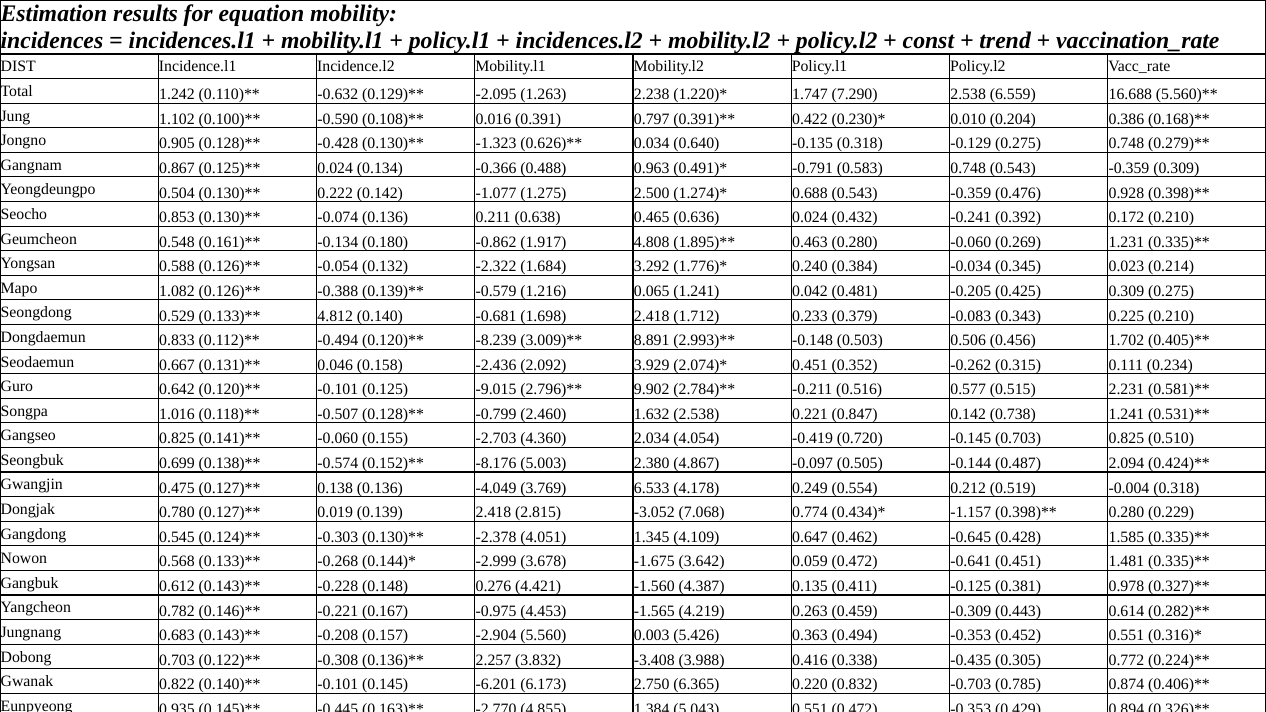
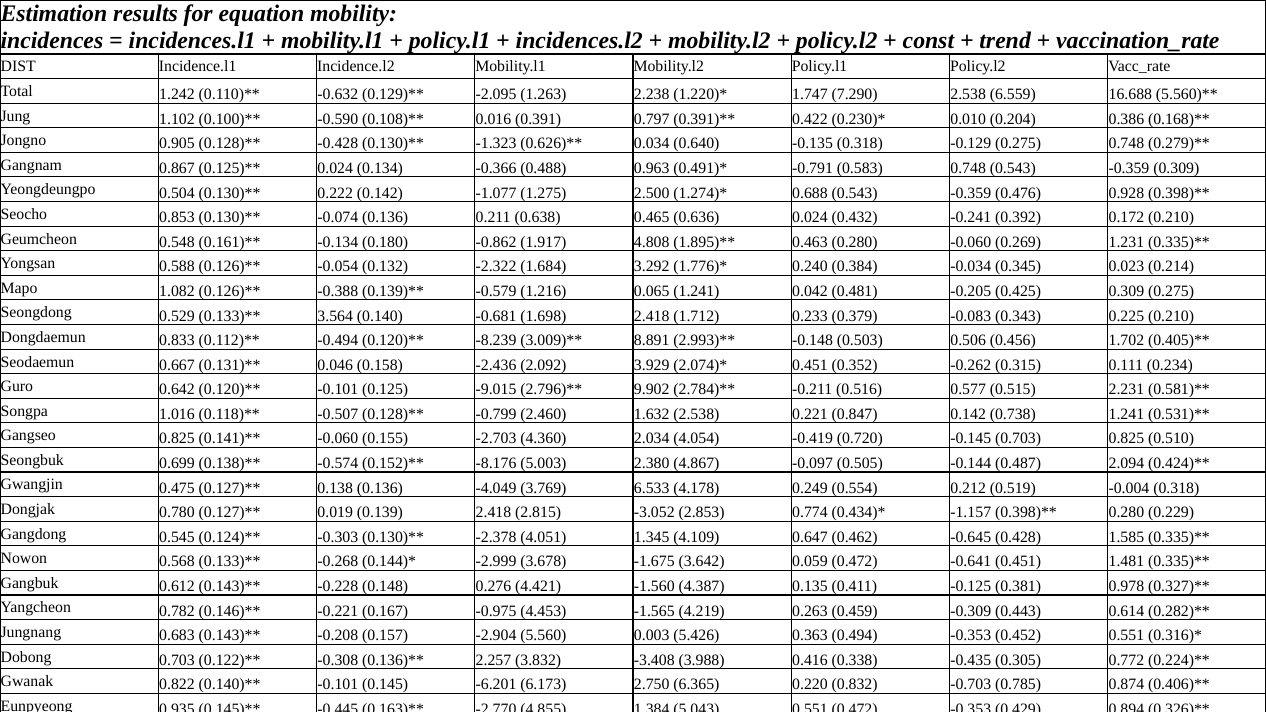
4.812: 4.812 -> 3.564 (335, 316)
7.068: 7.068 -> 2.853 (702, 513)
